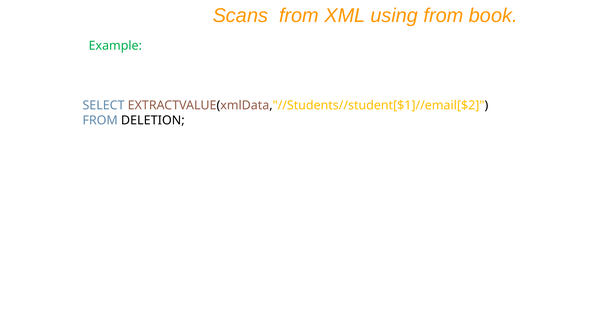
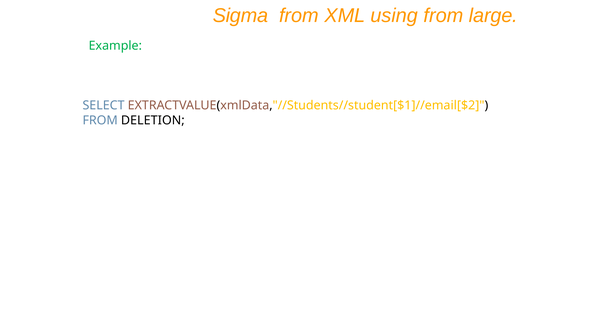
Scans: Scans -> Sigma (240, 16)
book: book -> large (493, 16)
